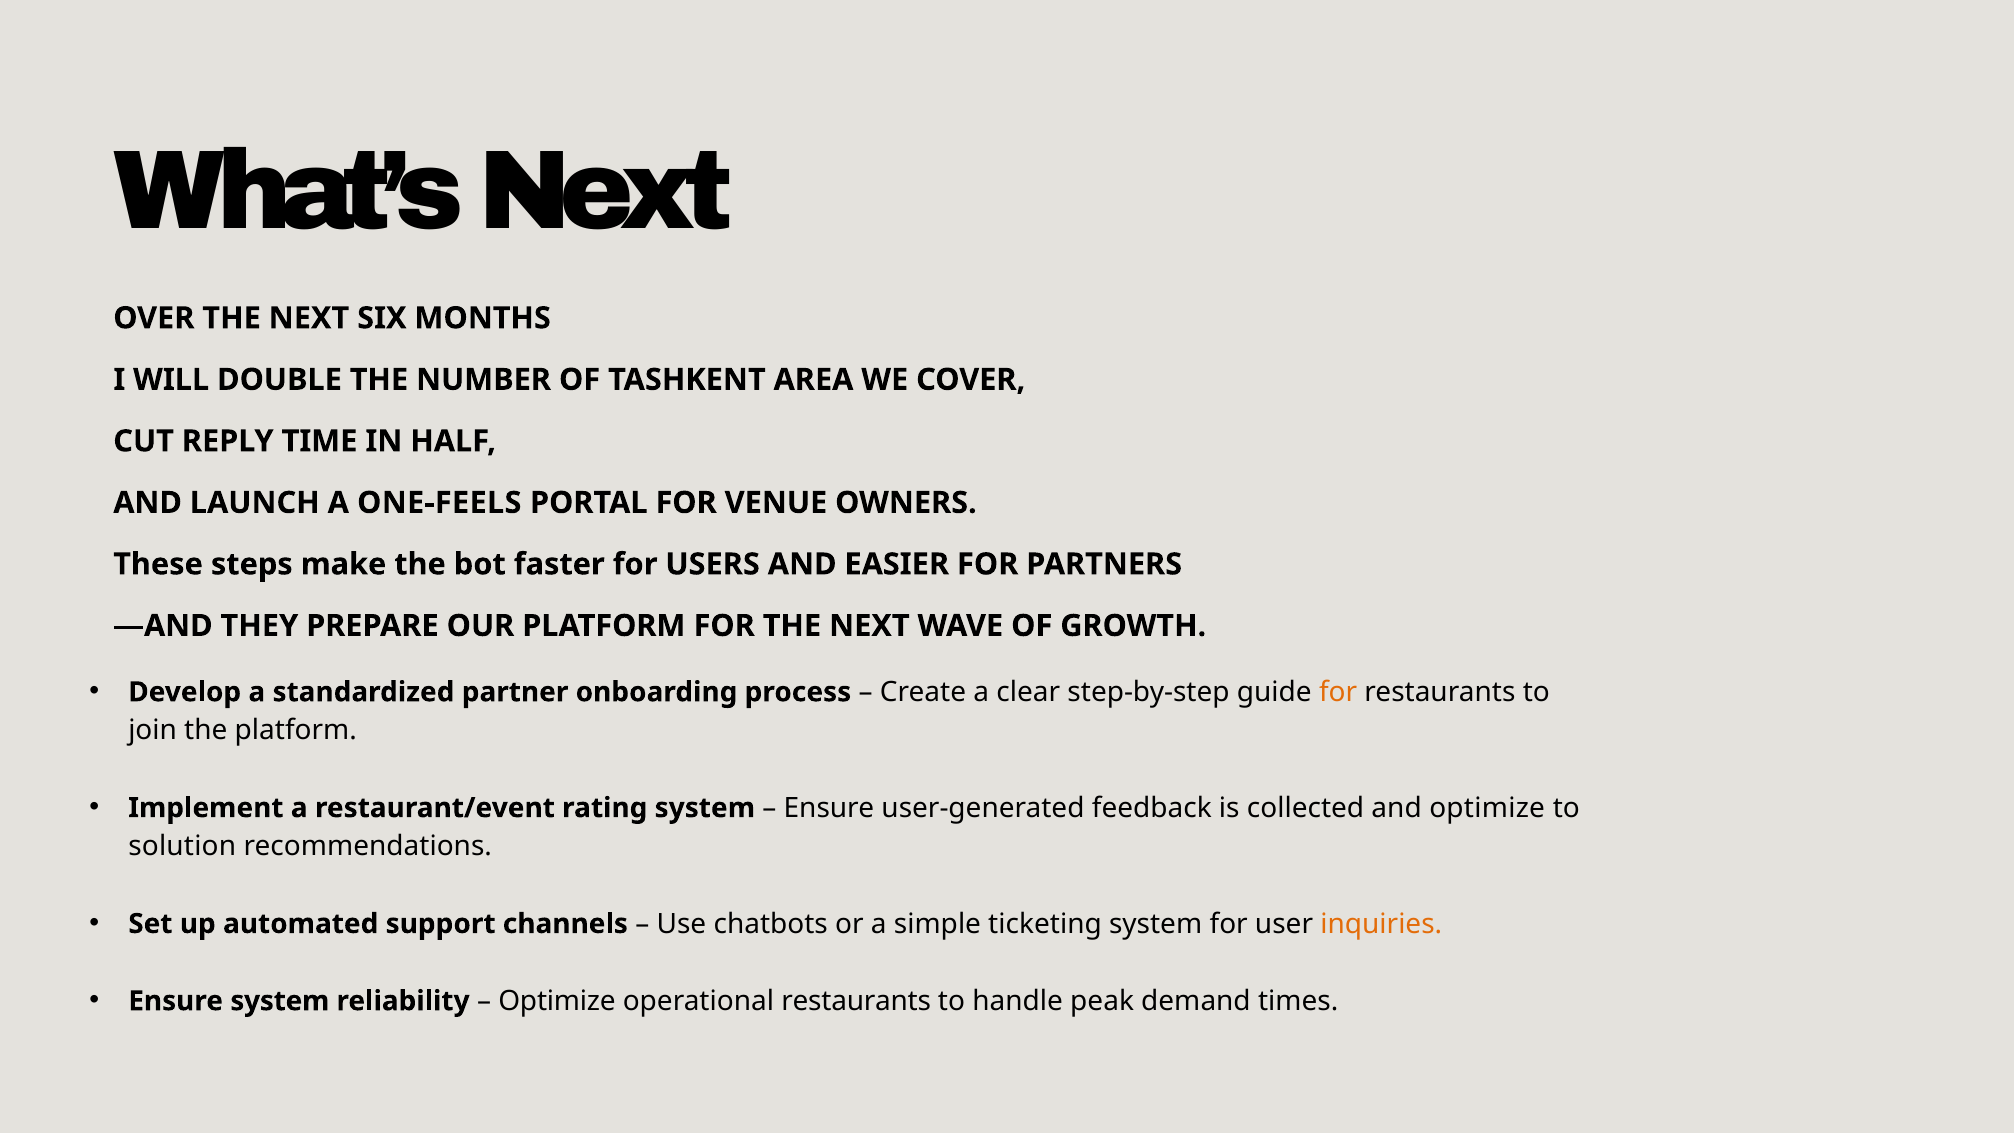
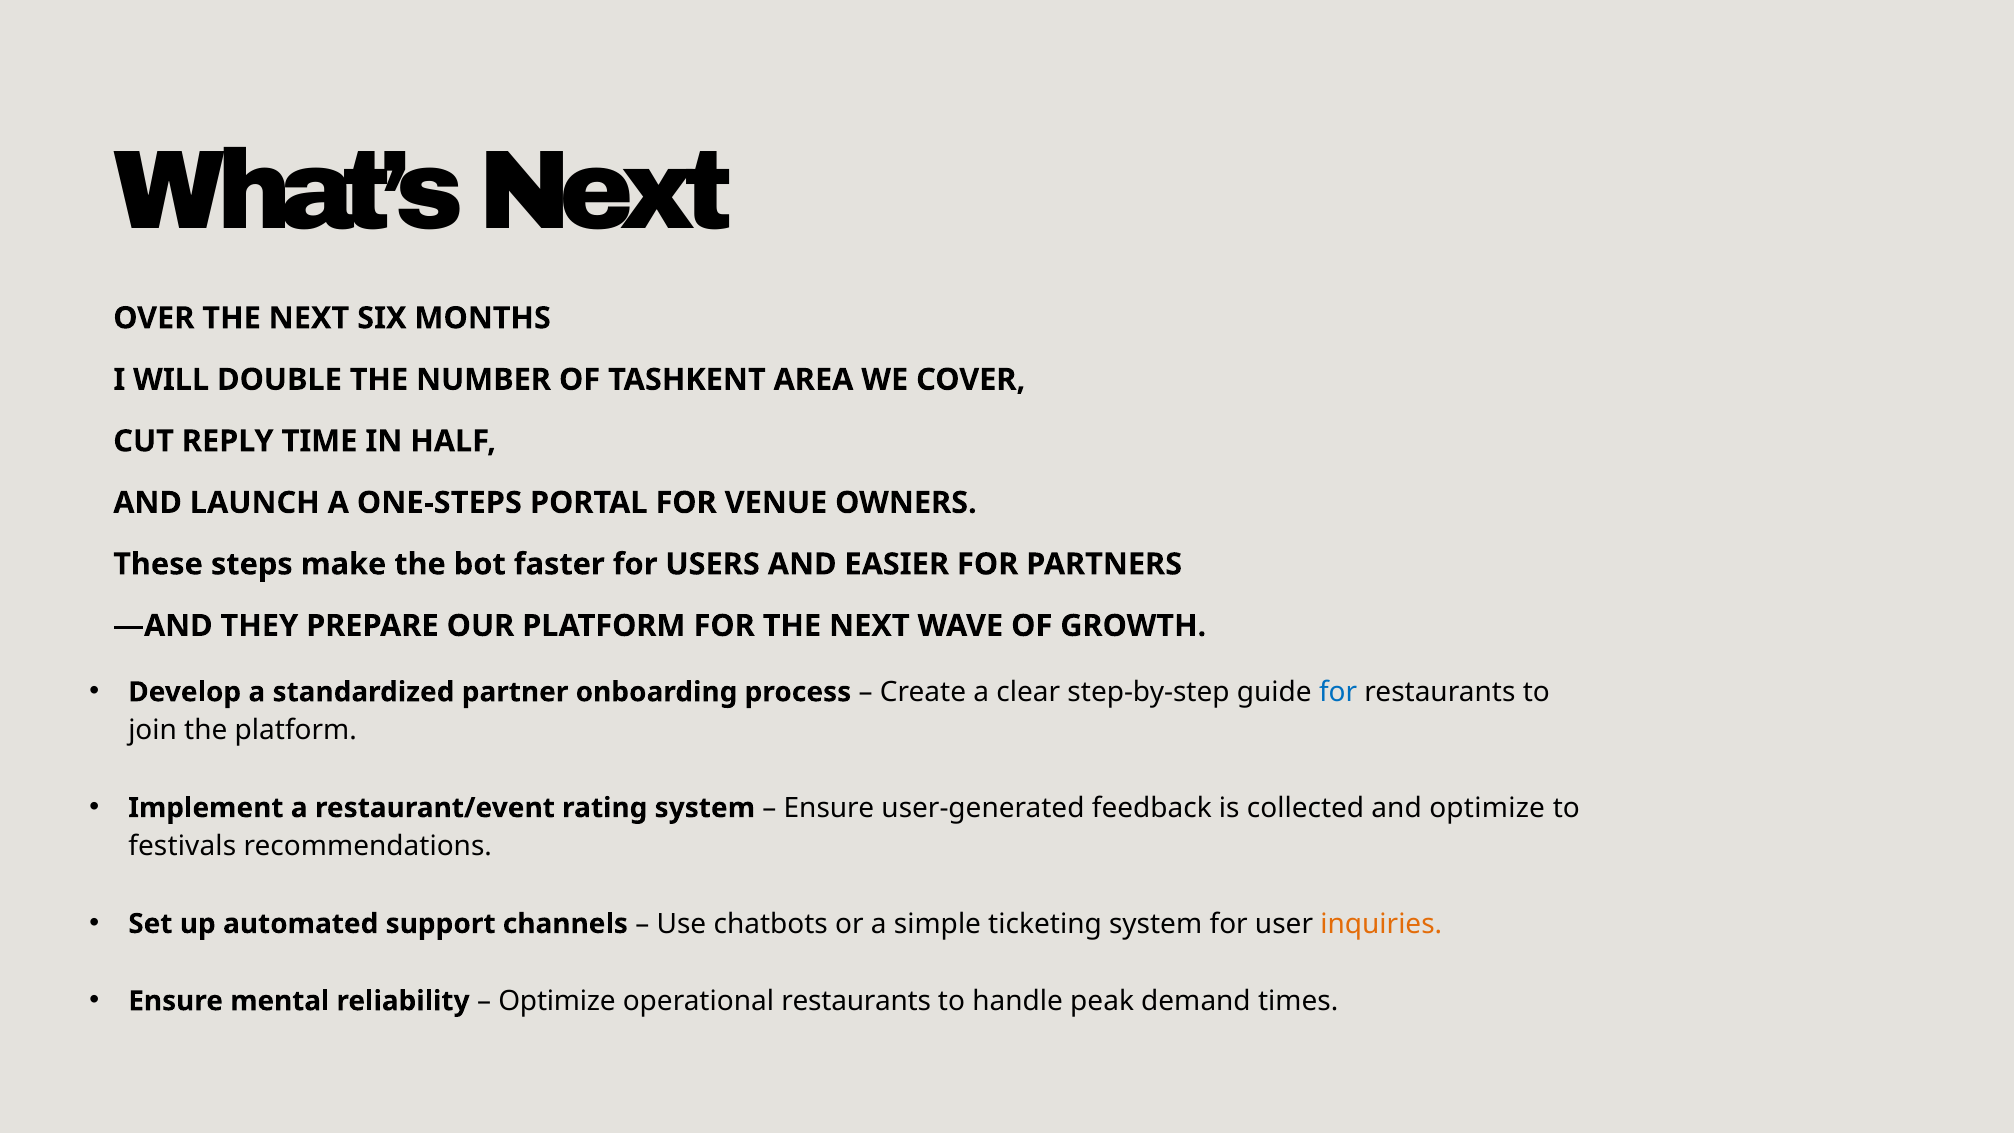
ONE-FEELS: ONE-FEELS -> ONE-STEPS (439, 503)
for colour: orange -> blue (1338, 692)
solution: solution -> festivals (182, 846)
Ensure system: system -> mental (280, 1001)
